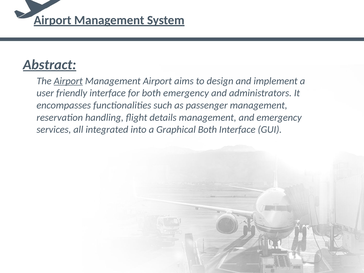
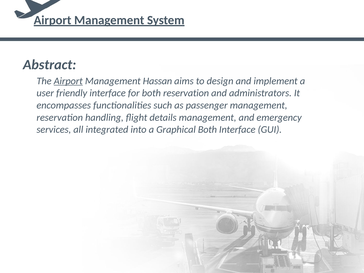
Abstract underline: present -> none (50, 65)
Management Airport: Airport -> Hassan (157, 81)
both emergency: emergency -> reservation (186, 93)
